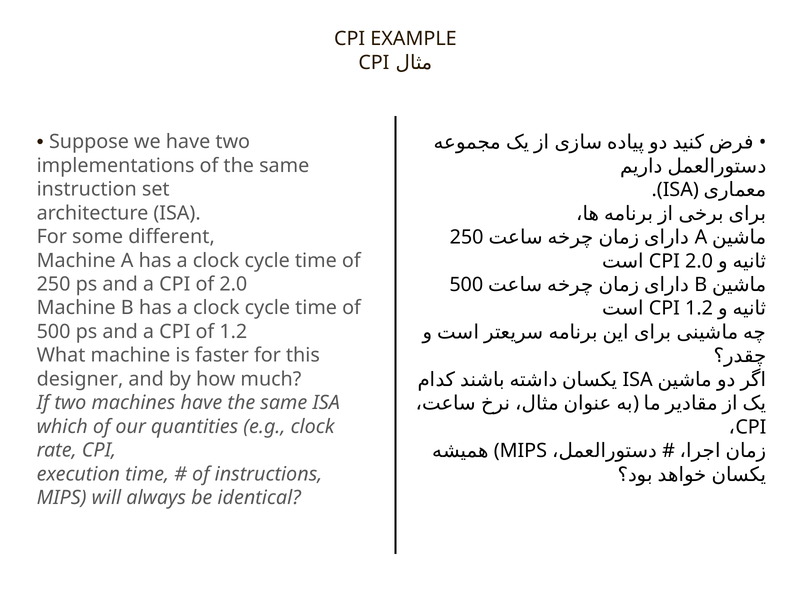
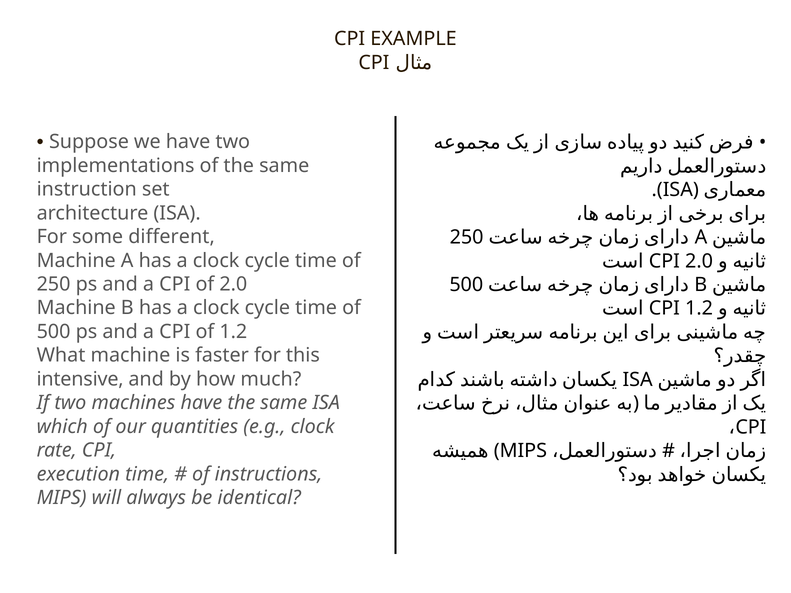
designer: designer -> intensive (80, 379)
